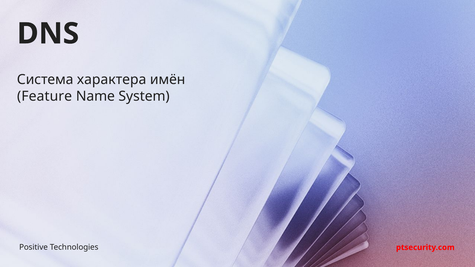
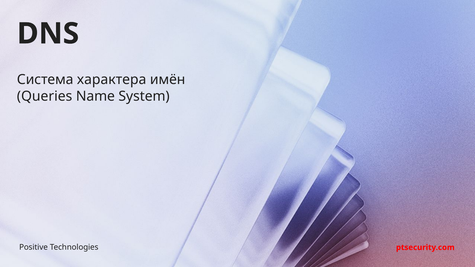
Feature: Feature -> Queries (45, 96)
